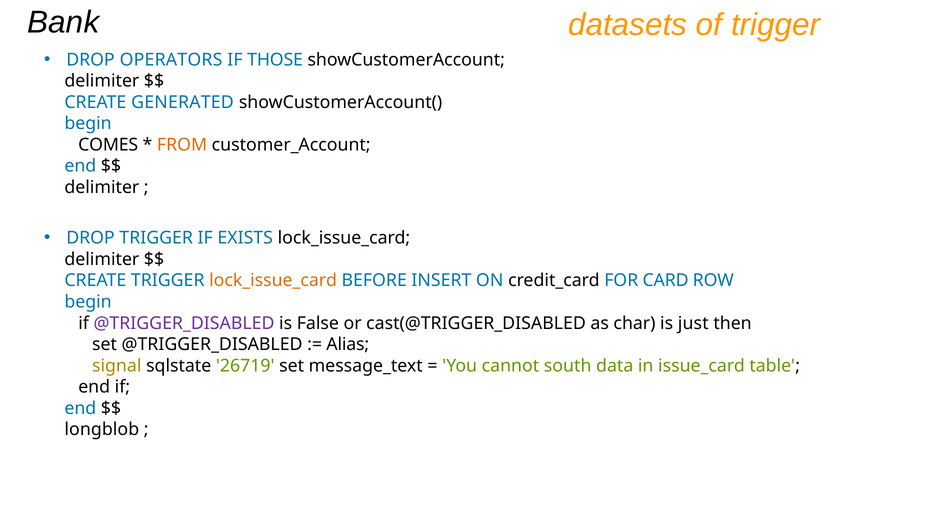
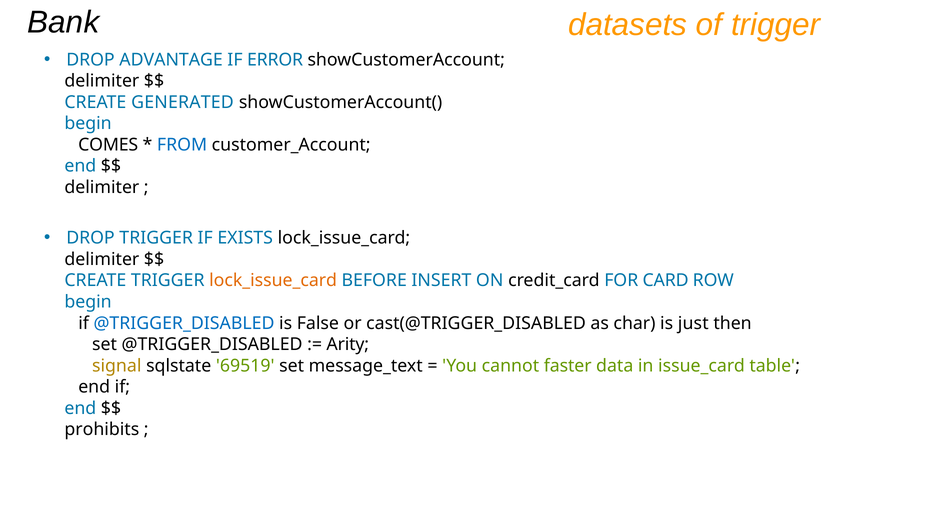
OPERATORS: OPERATORS -> ADVANTAGE (171, 60)
THOSE: THOSE -> ERROR (275, 60)
FROM colour: orange -> blue (182, 145)
@TRIGGER_DISABLED colour: purple -> blue (184, 323)
Alias: Alias -> Arity (348, 345)
26719: 26719 -> 69519 (245, 366)
south: south -> faster (568, 366)
longblob: longblob -> prohibits (102, 430)
